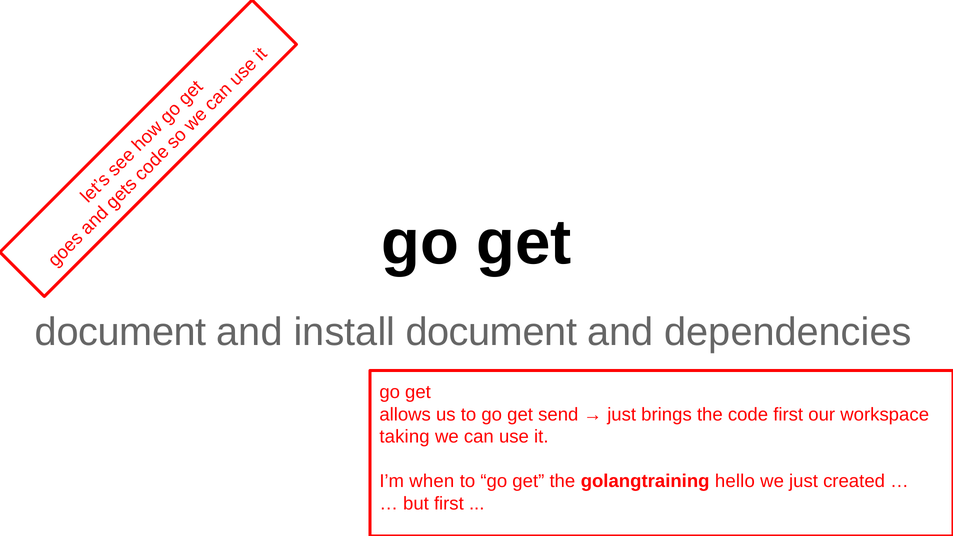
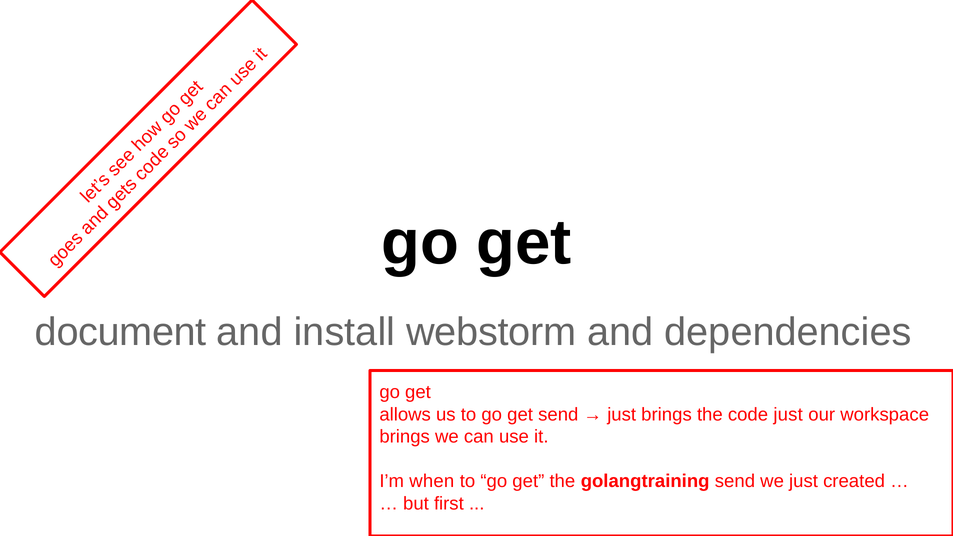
install document: document -> webstorm (491, 332)
code first: first -> just (788, 415)
taking: taking -> brings (405, 437)
golangtraining hello: hello -> send (735, 481)
